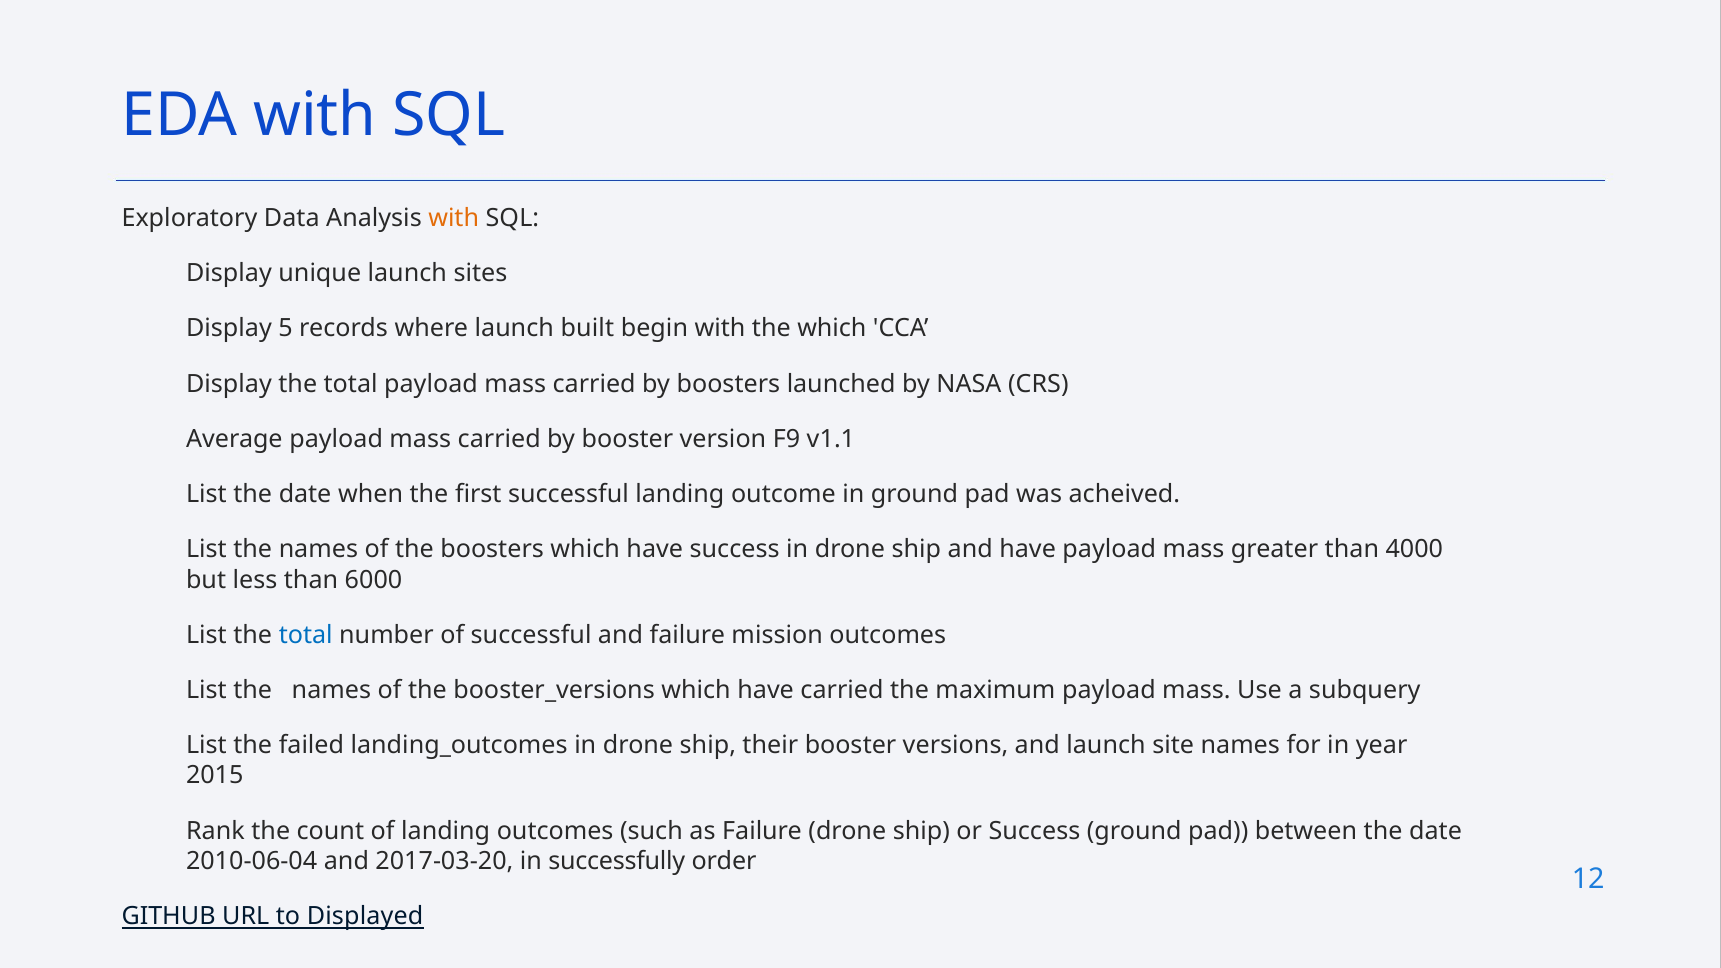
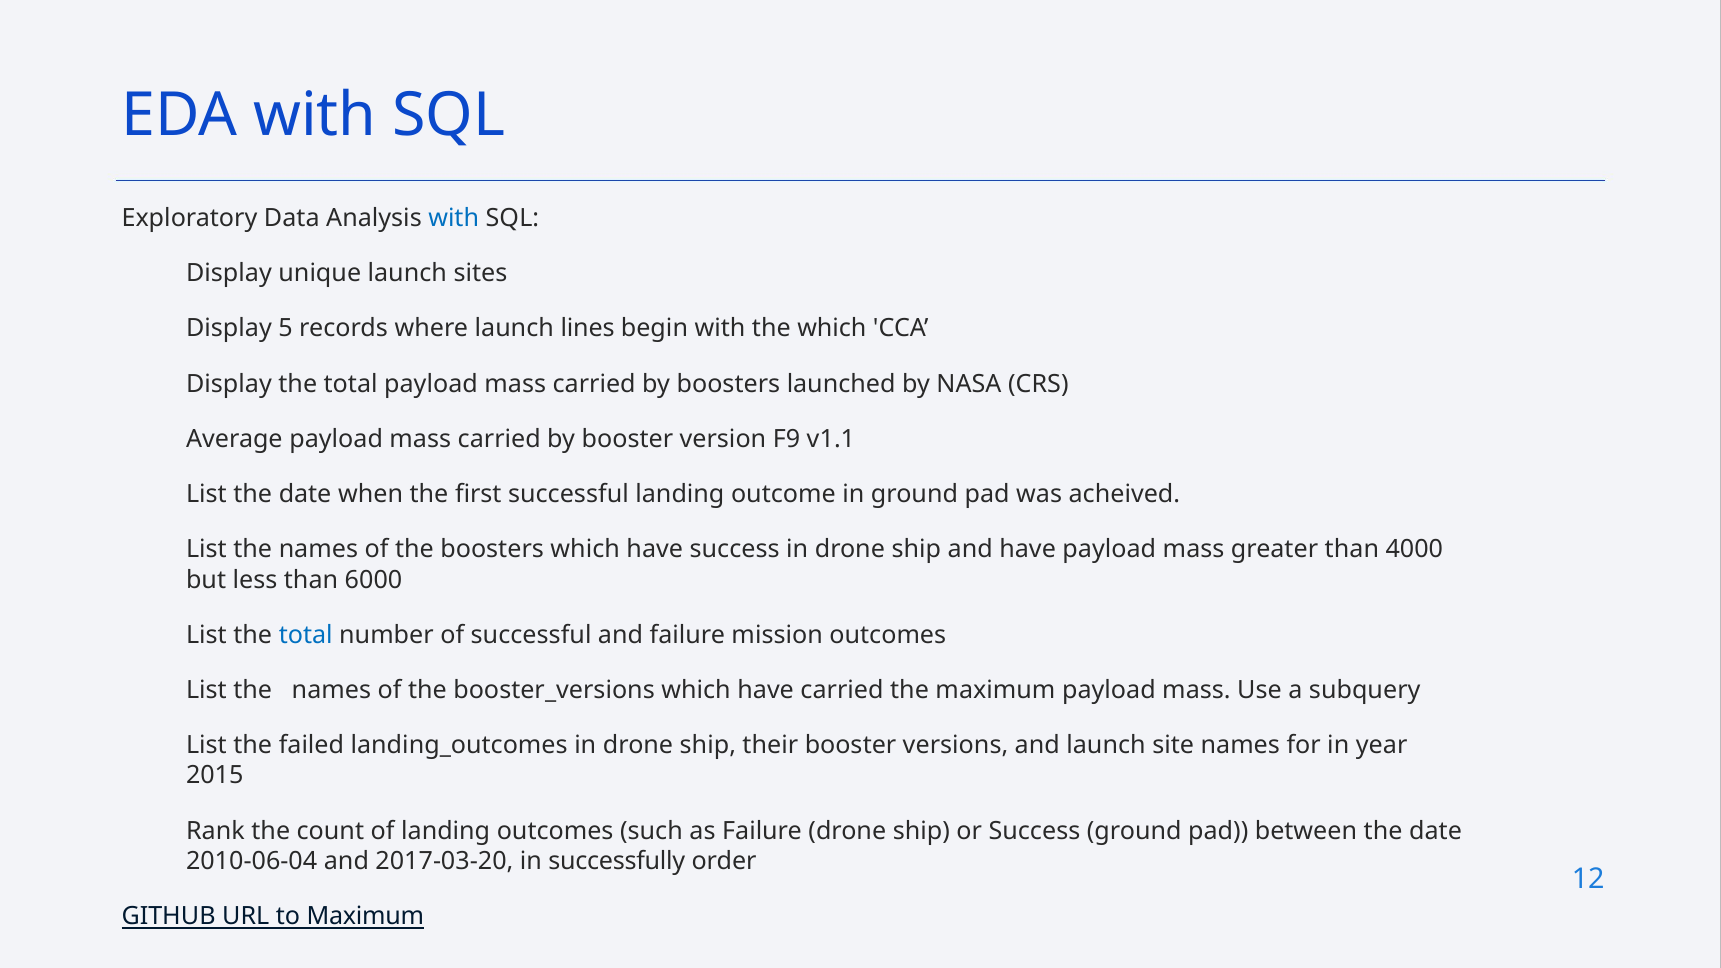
with colour: orange -> blue (454, 218)
built: built -> lines (588, 329)
to Displayed: Displayed -> Maximum (365, 916)
